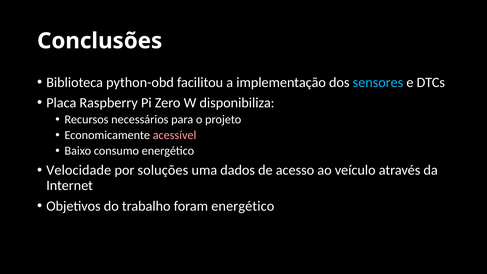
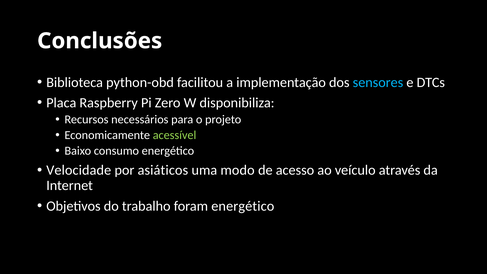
acessível colour: pink -> light green (175, 135)
soluções: soluções -> asiáticos (163, 170)
dados: dados -> modo (238, 170)
